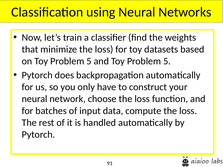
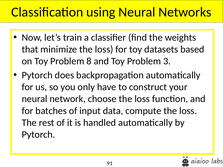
on Toy Problem 5: 5 -> 8 (89, 61)
and Toy Problem 5: 5 -> 3 (167, 61)
